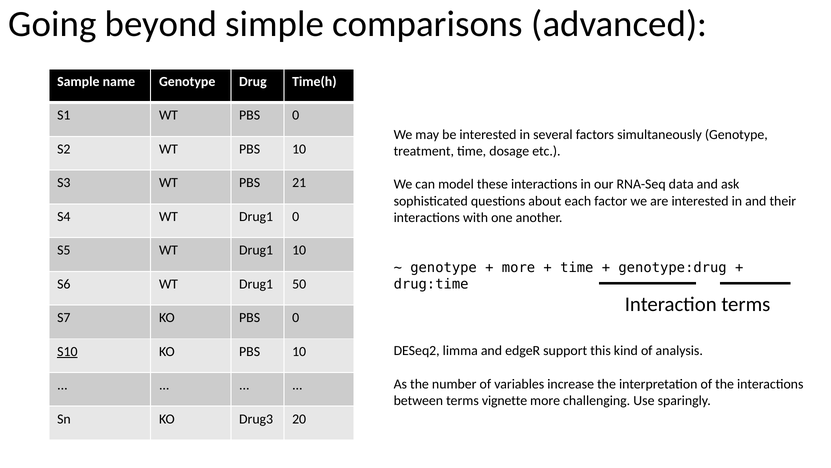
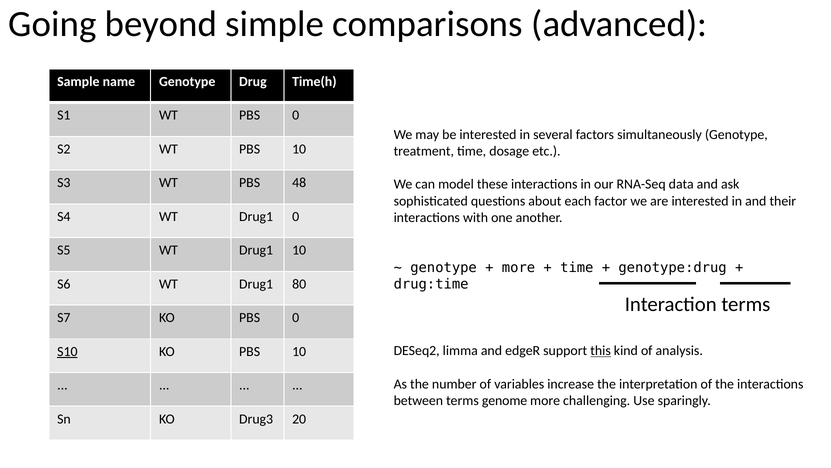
21: 21 -> 48 (299, 183)
50: 50 -> 80 (299, 284)
this underline: none -> present (601, 350)
vignette: vignette -> genome (505, 400)
